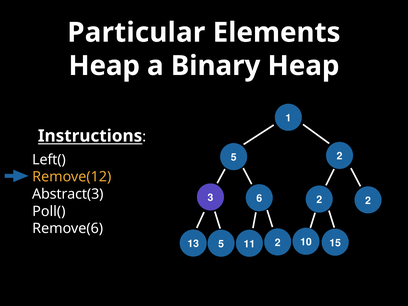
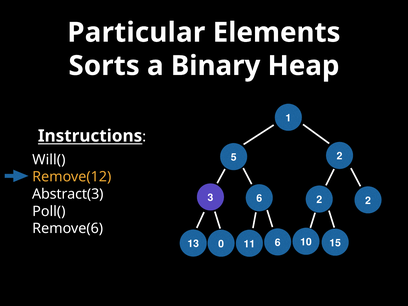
Heap: Heap -> Sorts (104, 66)
Left(: Left( -> Will( (49, 160)
13 5: 5 -> 0 (221, 244)
11 2: 2 -> 6 (278, 243)
